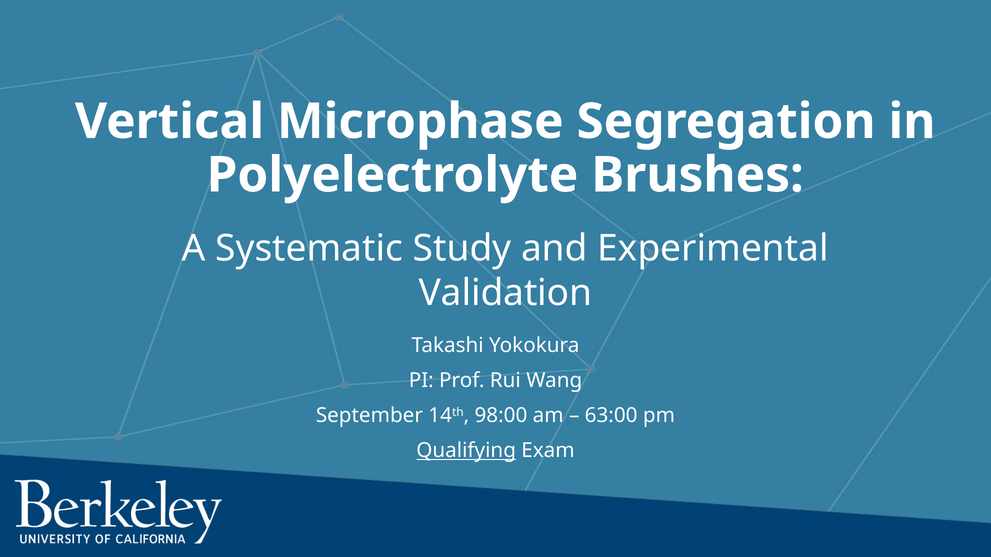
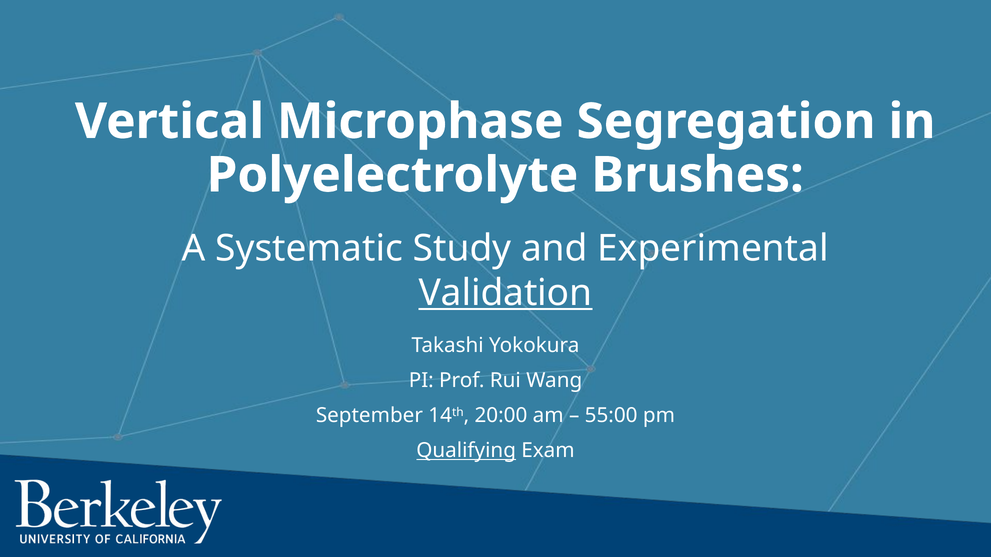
Validation underline: none -> present (505, 293)
98:00: 98:00 -> 20:00 (501, 416)
63:00: 63:00 -> 55:00 (611, 416)
